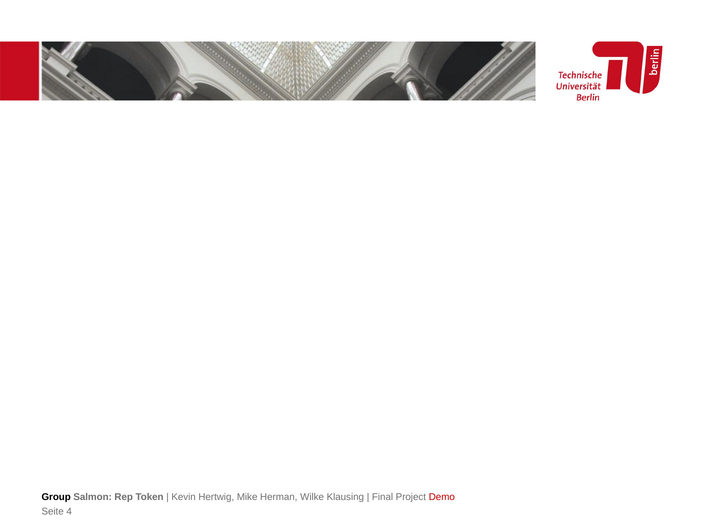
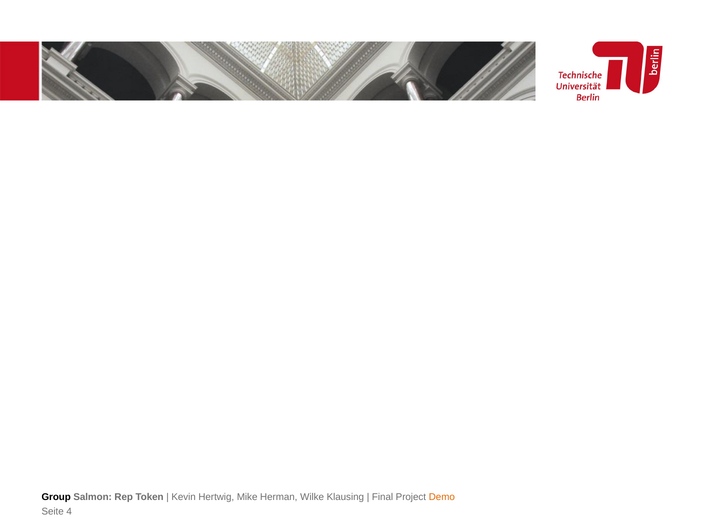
Demo colour: red -> orange (442, 497)
